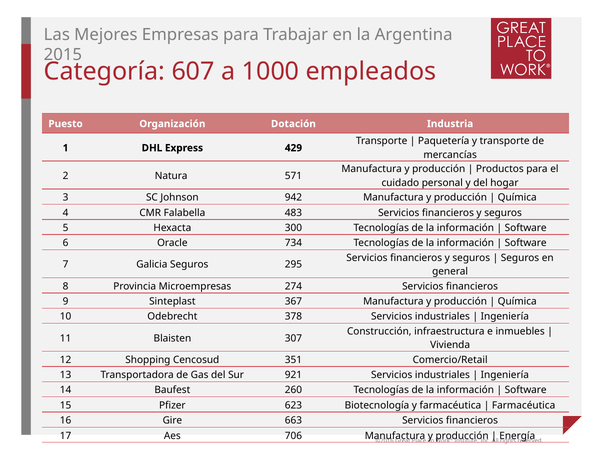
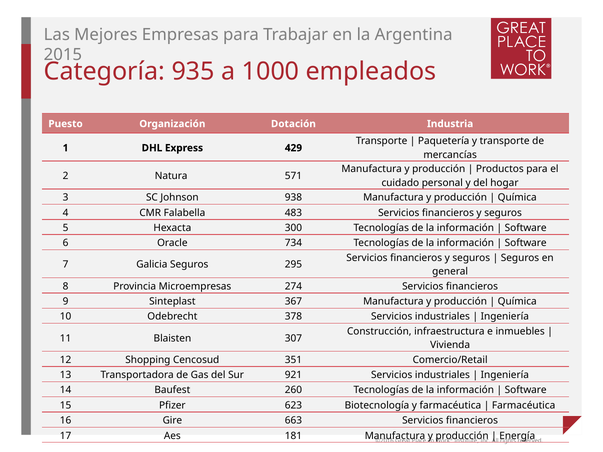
607: 607 -> 935 (193, 72)
942: 942 -> 938 (293, 198)
706: 706 -> 181 (293, 436)
